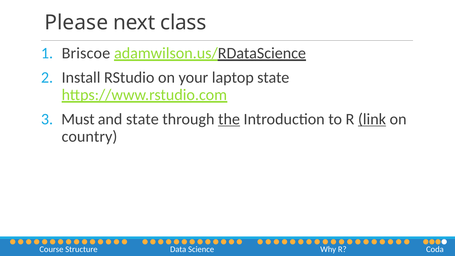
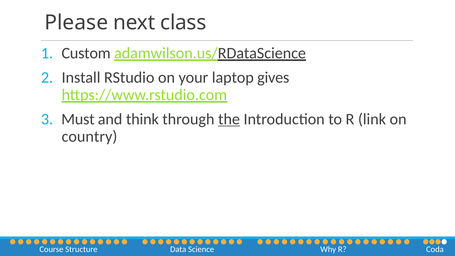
Briscoe: Briscoe -> Custom (86, 53)
laptop state: state -> gives (273, 77)
and state: state -> think (142, 119)
link underline: present -> none (372, 119)
